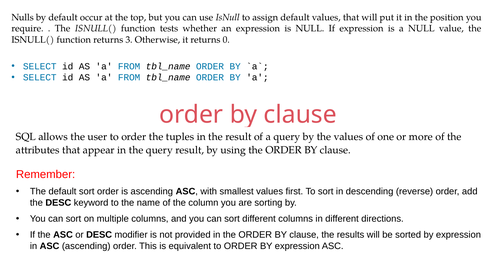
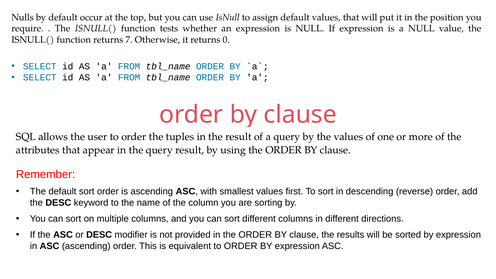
3: 3 -> 7 (129, 40)
